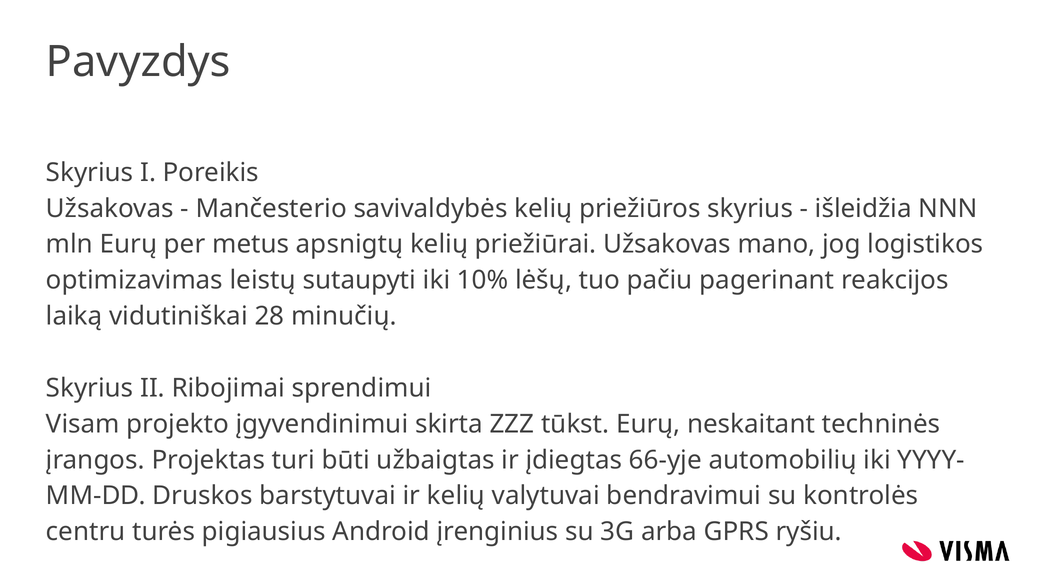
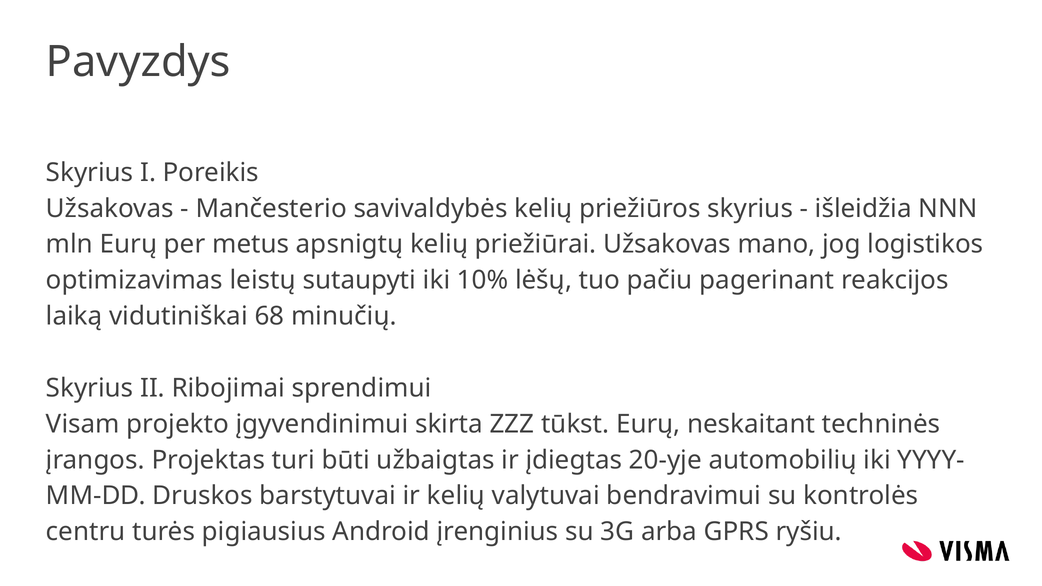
28: 28 -> 68 (269, 316)
66-yje: 66-yje -> 20-yje (665, 460)
